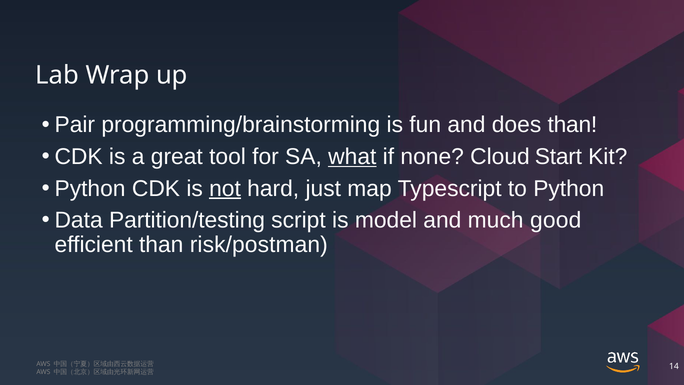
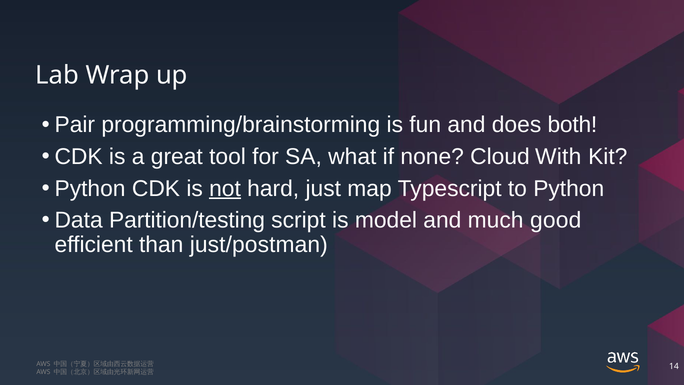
does than: than -> both (572, 125)
what underline: present -> none (352, 157)
Start: Start -> With (558, 157)
risk/postman: risk/postman -> just/postman (259, 245)
